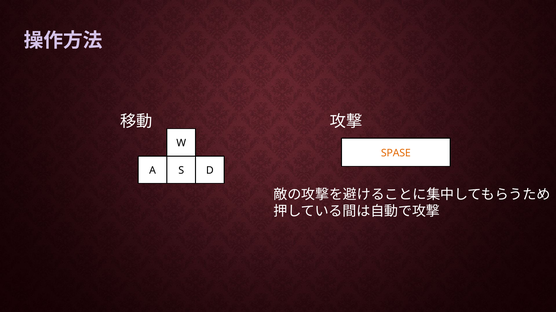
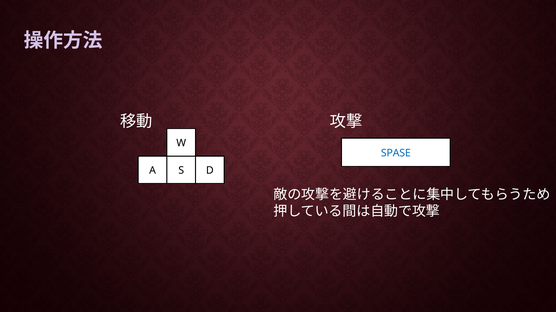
SPASE colour: orange -> blue (396, 153)
